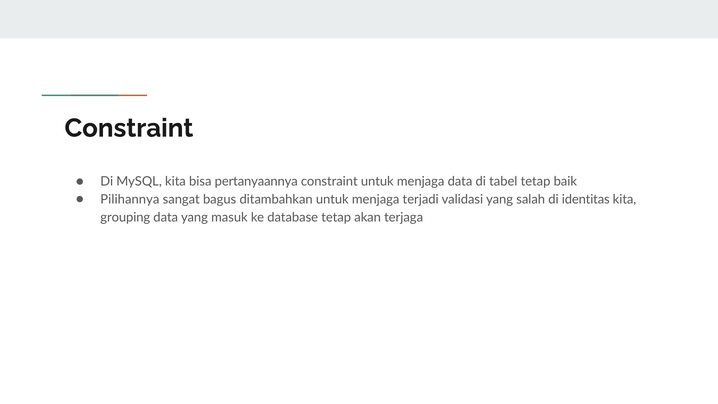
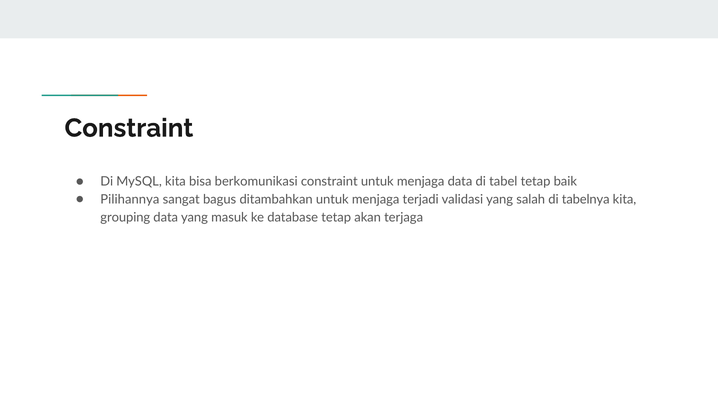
pertanyaannya: pertanyaannya -> berkomunikasi (256, 181)
identitas: identitas -> tabelnya (586, 199)
